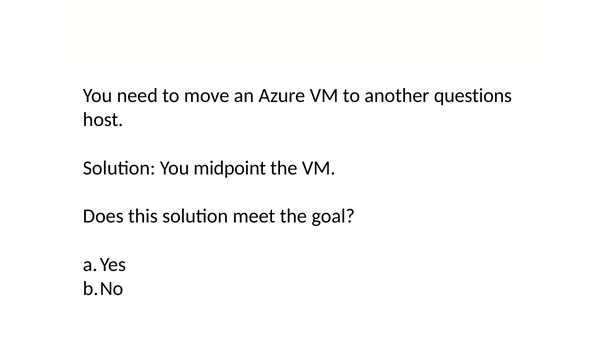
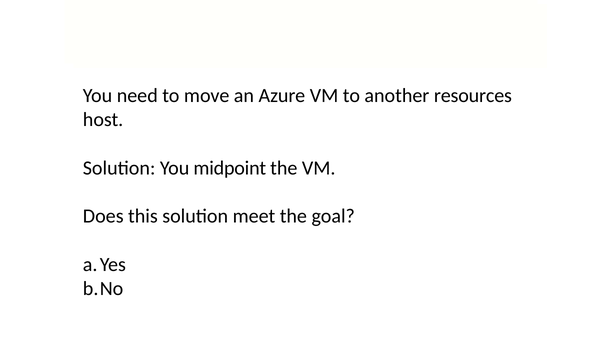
questions: questions -> resources (473, 96)
